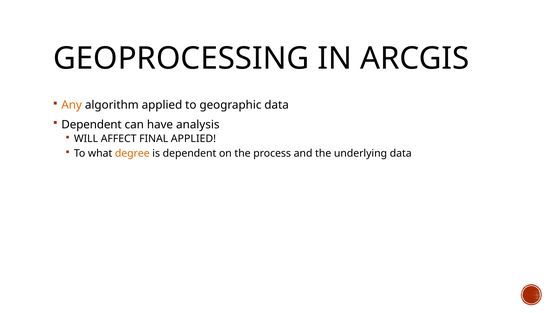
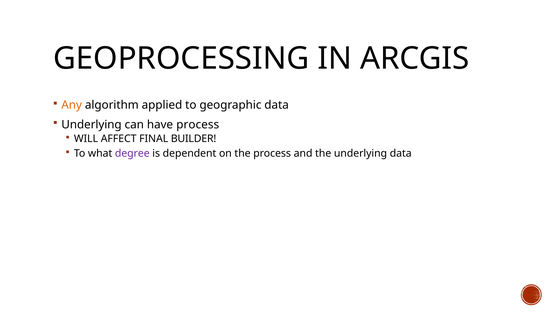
Dependent: Dependent -> Underlying (92, 125)
have analysis: analysis -> process (198, 125)
FINAL APPLIED: APPLIED -> BUILDER (194, 139)
degree colour: orange -> purple (132, 154)
